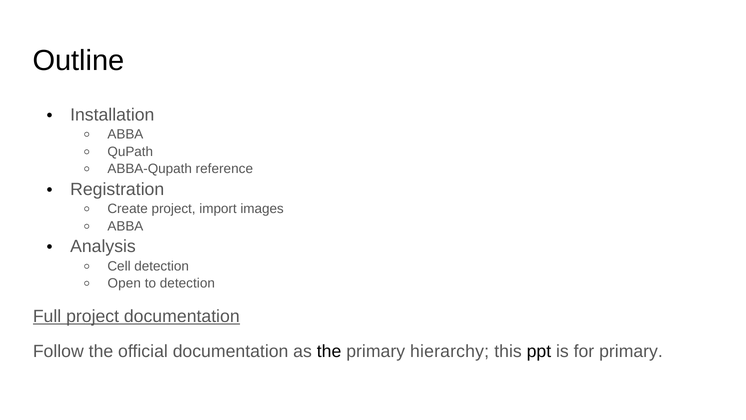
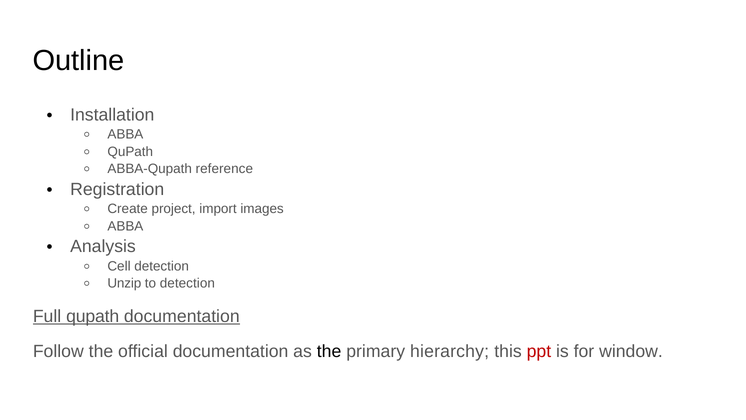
Open: Open -> Unzip (124, 283)
Full project: project -> qupath (93, 316)
ppt colour: black -> red (539, 351)
for primary: primary -> window (631, 351)
